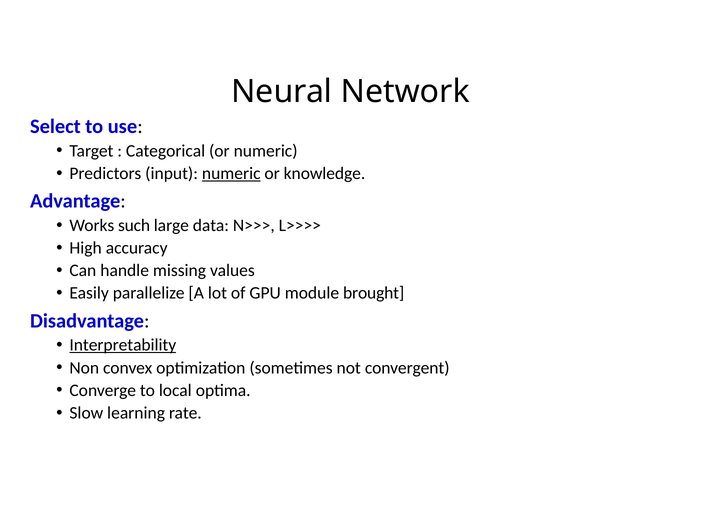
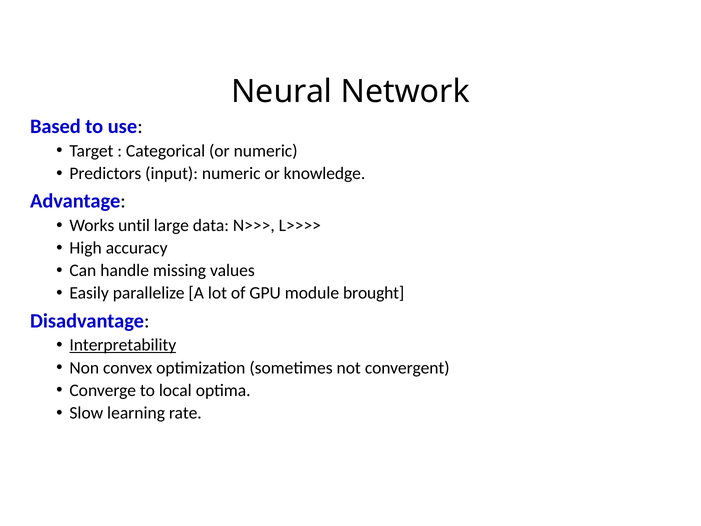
Select: Select -> Based (55, 127)
numeric underline: present -> none (231, 173)
such: such -> until (134, 225)
